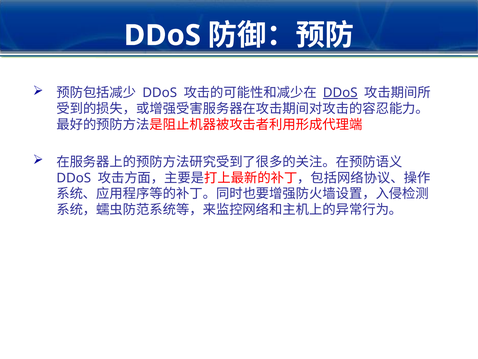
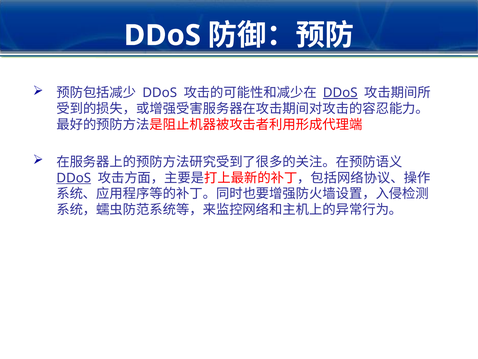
DDoS underline: none -> present (74, 178)
